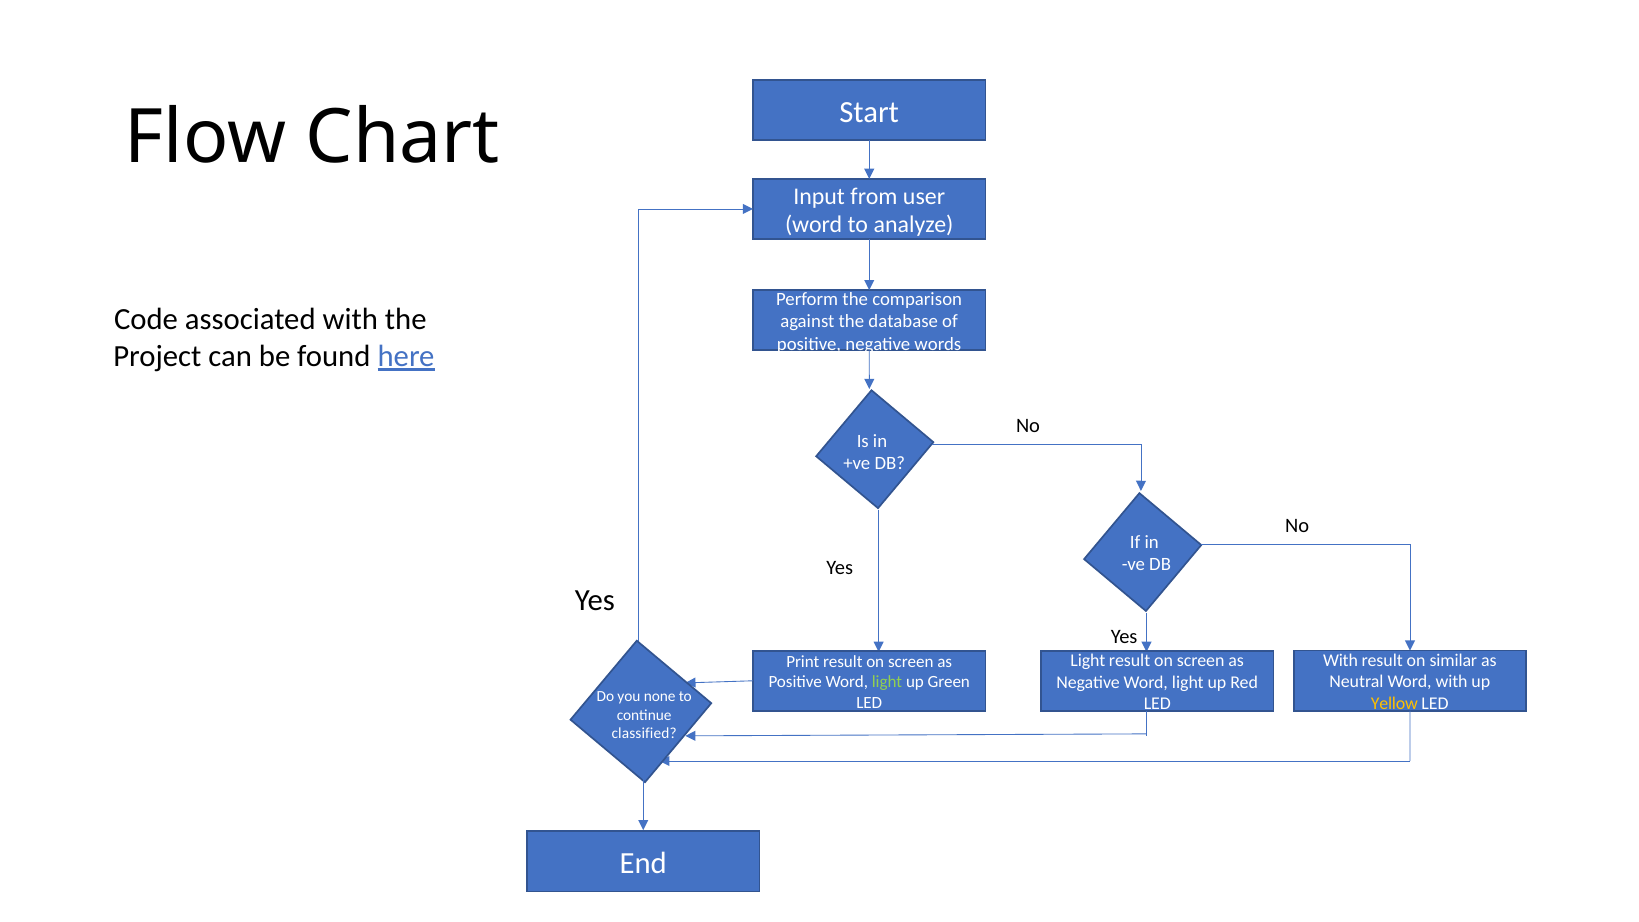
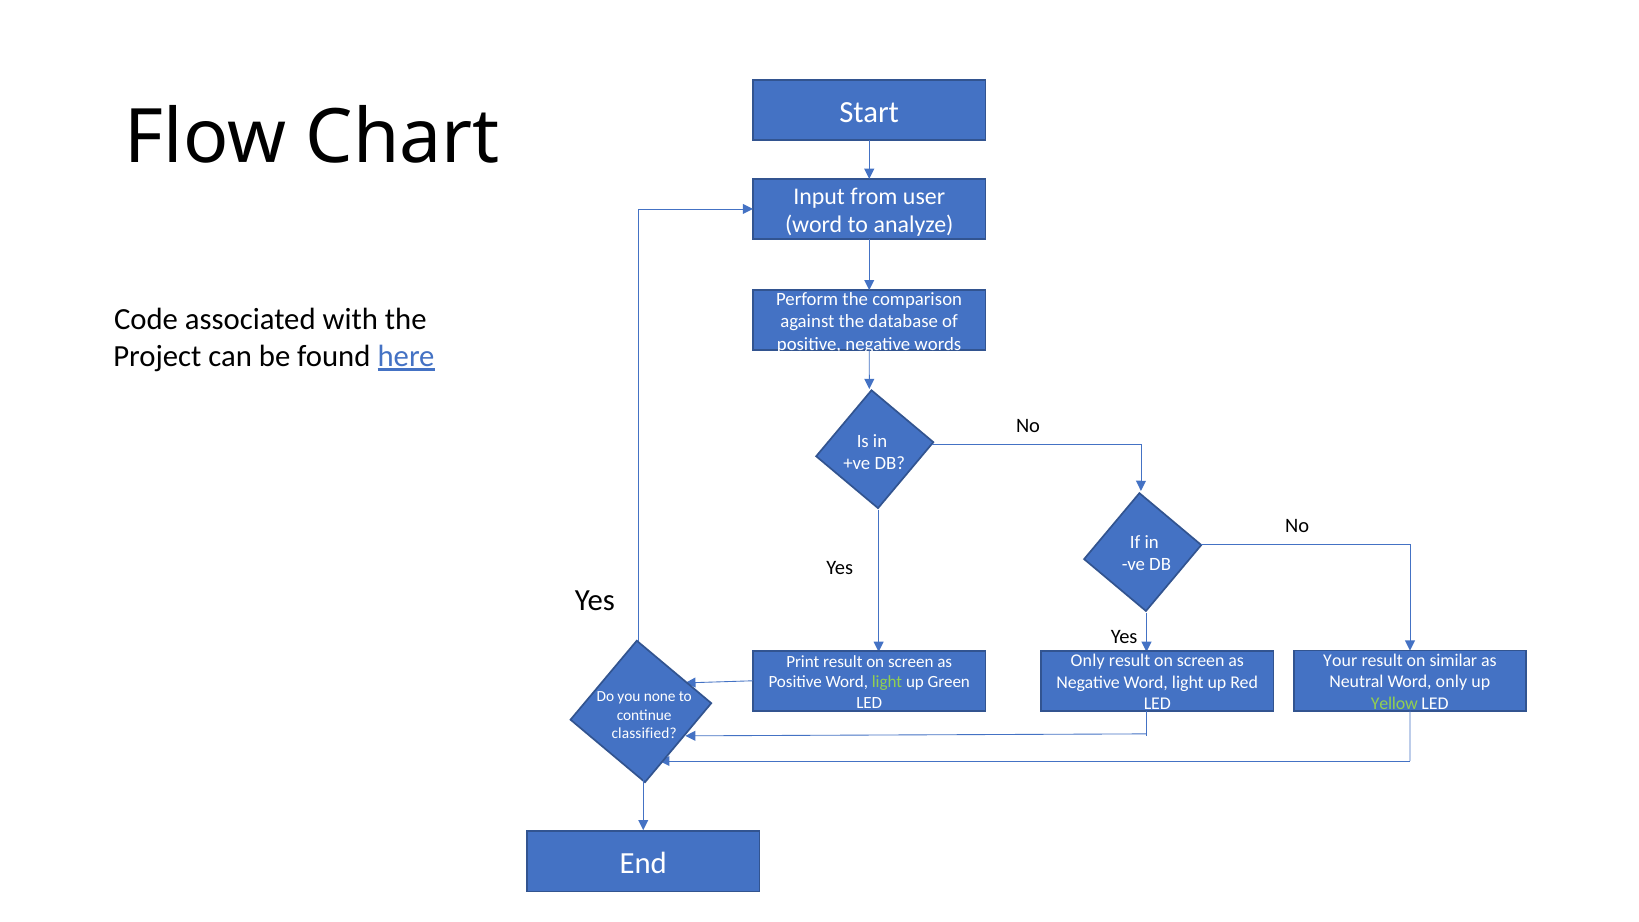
With: With -> Your (1340, 660)
Light: Light -> Only (1088, 661)
Word with: with -> only (1451, 682)
Yellow colour: yellow -> light green (1394, 703)
